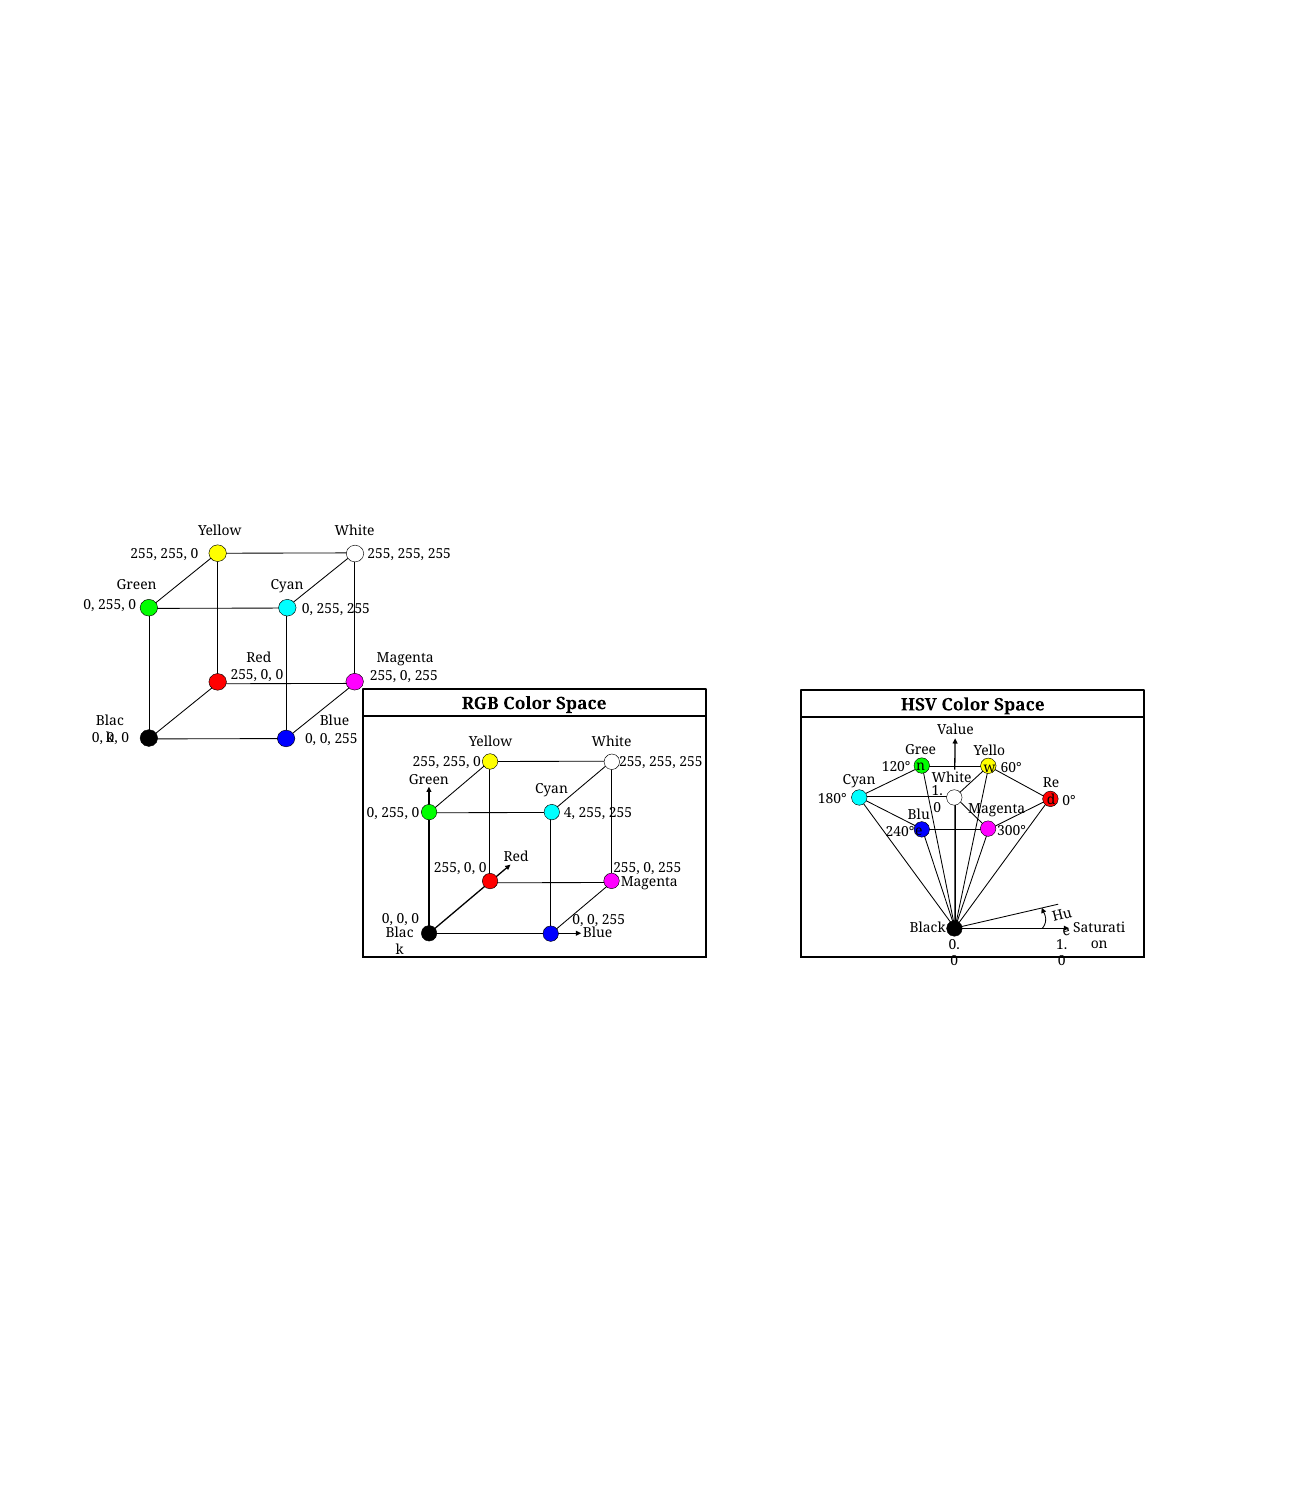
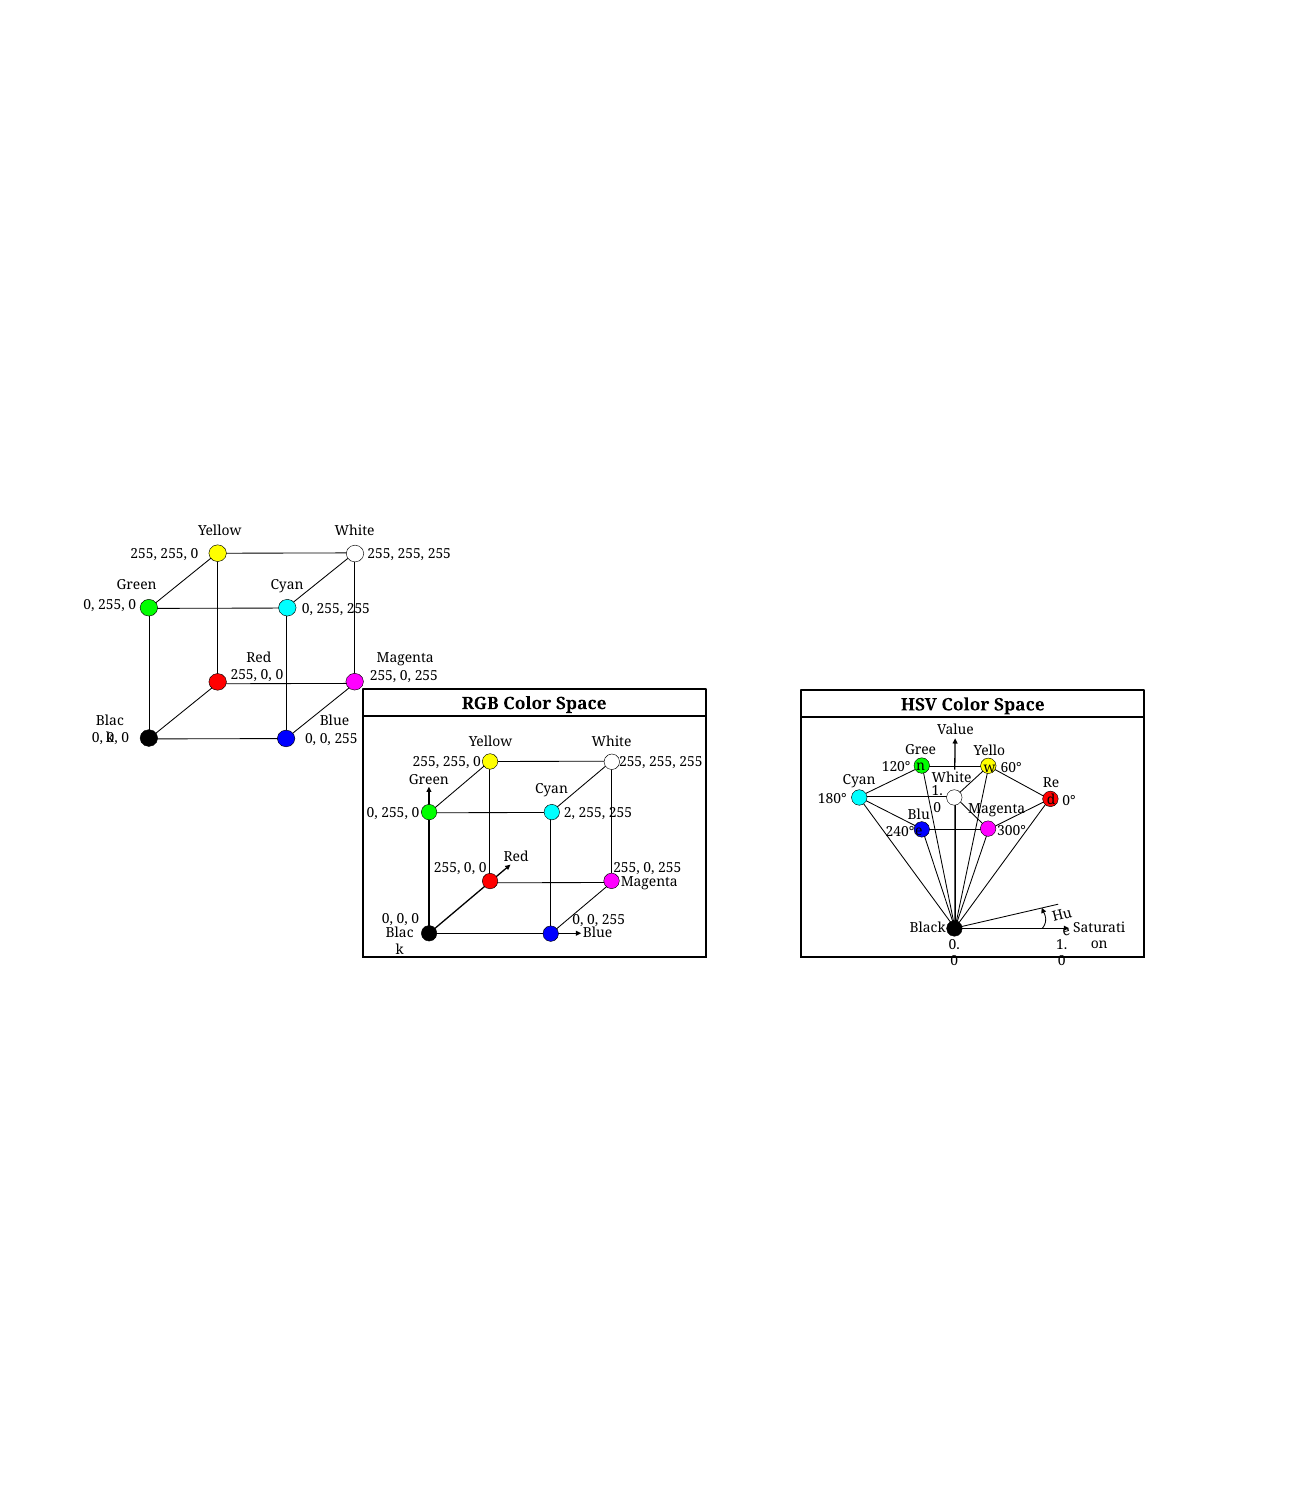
4: 4 -> 2 (570, 813)
